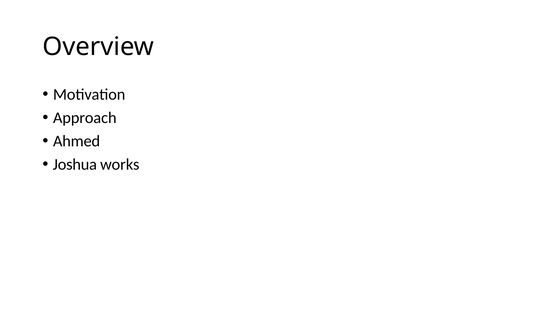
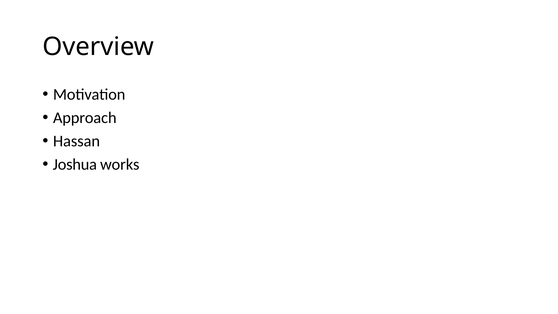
Ahmed: Ahmed -> Hassan (77, 141)
